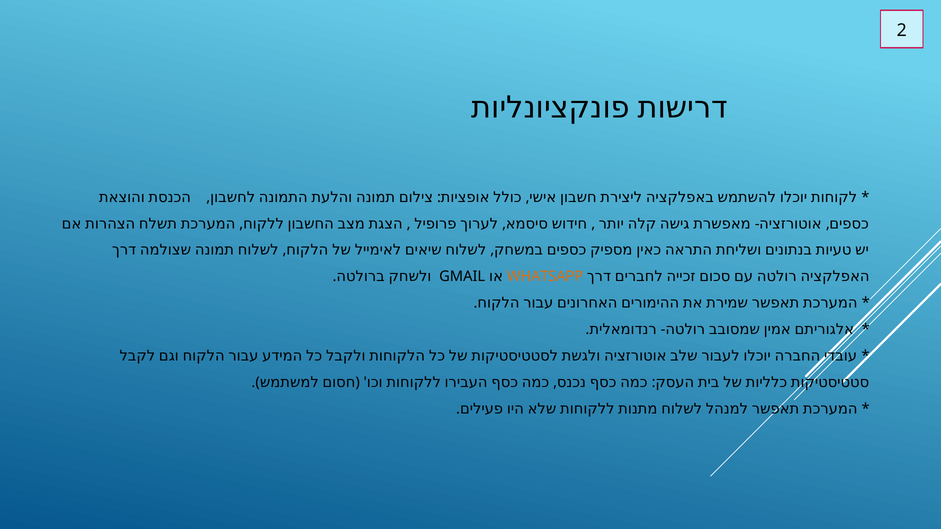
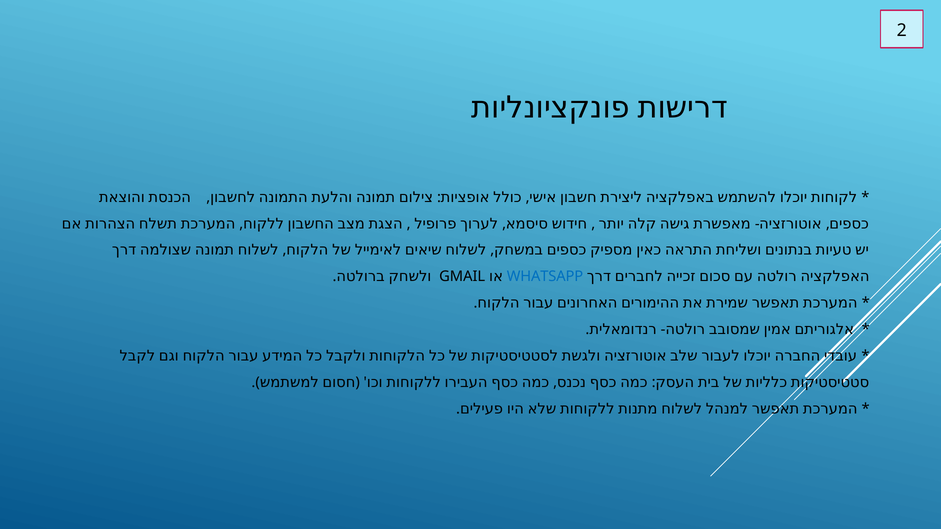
WHATSAPP colour: orange -> blue (545, 277)
